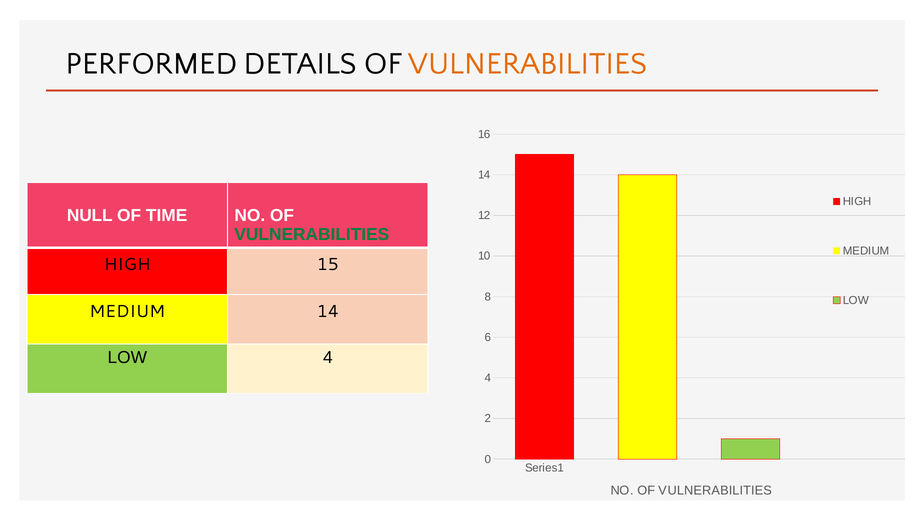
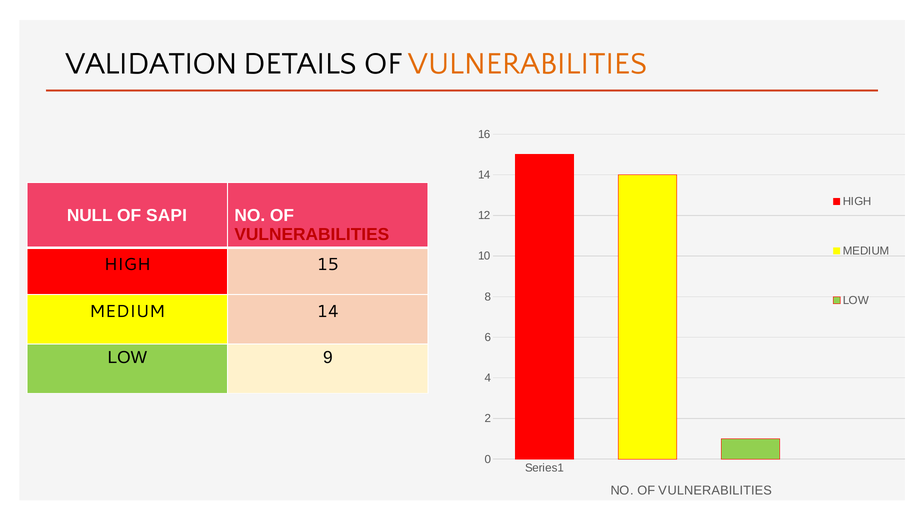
PERFORMED: PERFORMED -> VALIDATION (152, 63)
TIME: TIME -> SAPI (167, 215)
VULNERABILITIES colour: green -> red (312, 235)
LOW 4: 4 -> 9 (328, 357)
